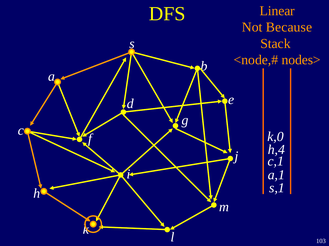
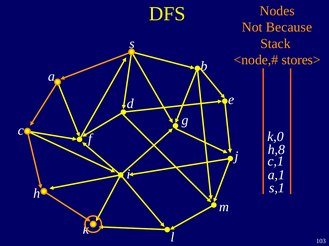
Linear: Linear -> Nodes (277, 11)
nodes>: nodes> -> stores> (301, 60)
h,4: h,4 -> h,8 (276, 150)
